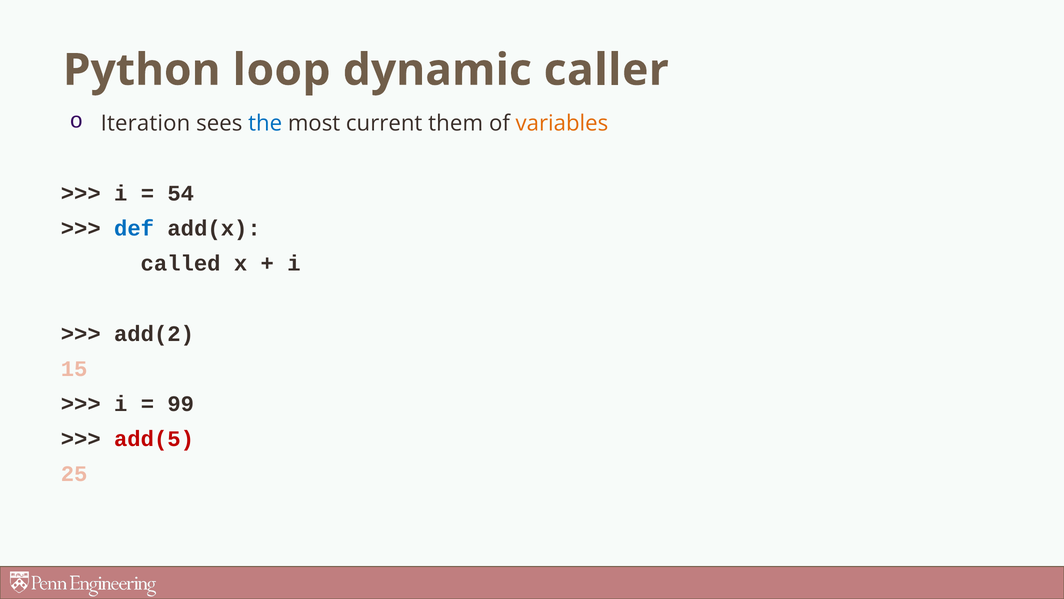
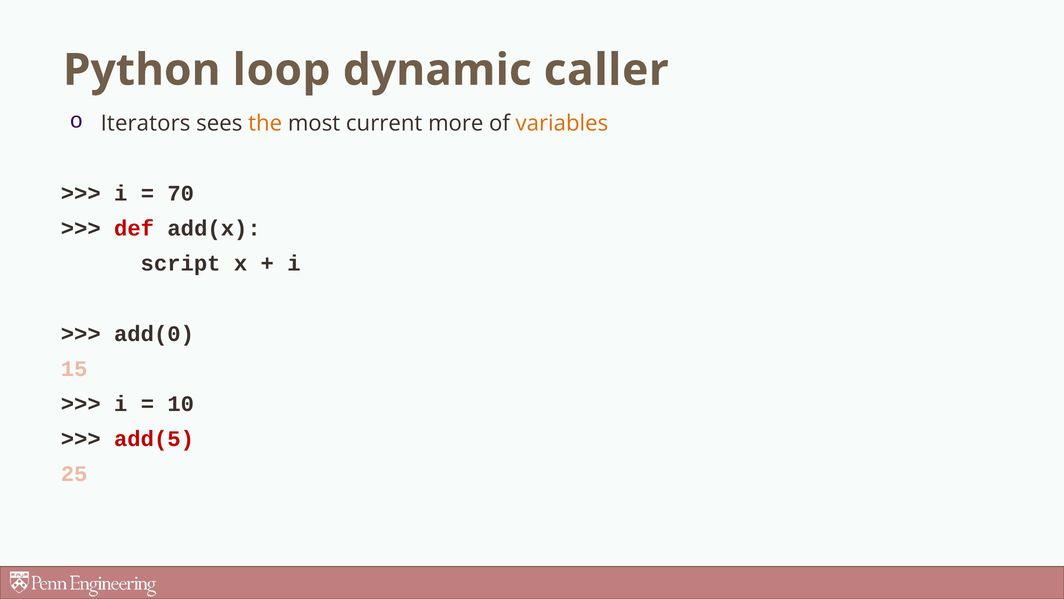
Iteration: Iteration -> Iterators (146, 123)
the colour: blue -> orange (265, 123)
them: them -> more (456, 123)
54: 54 -> 70 (181, 193)
def colour: blue -> red (134, 228)
called: called -> script (181, 263)
add(2: add(2 -> add(0 (154, 333)
99: 99 -> 10 (181, 404)
